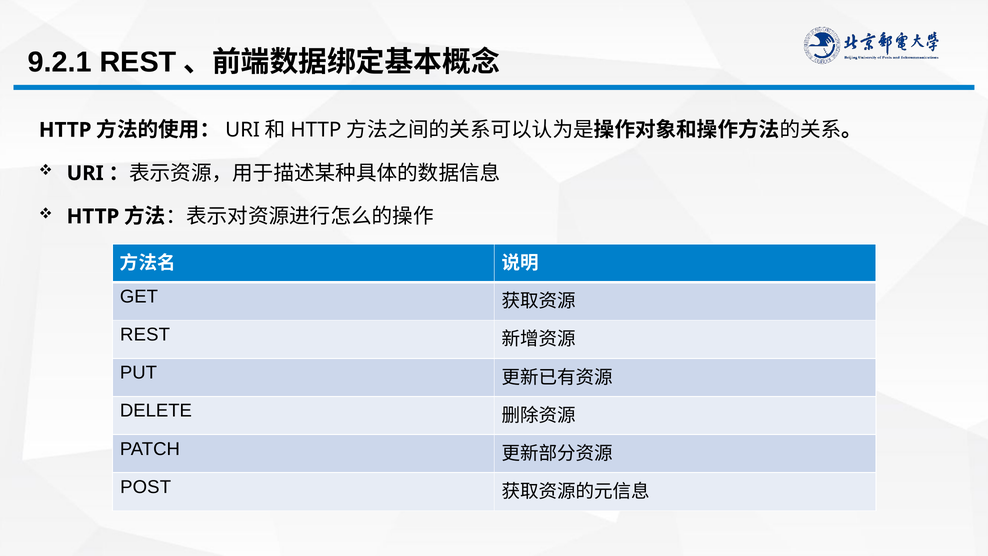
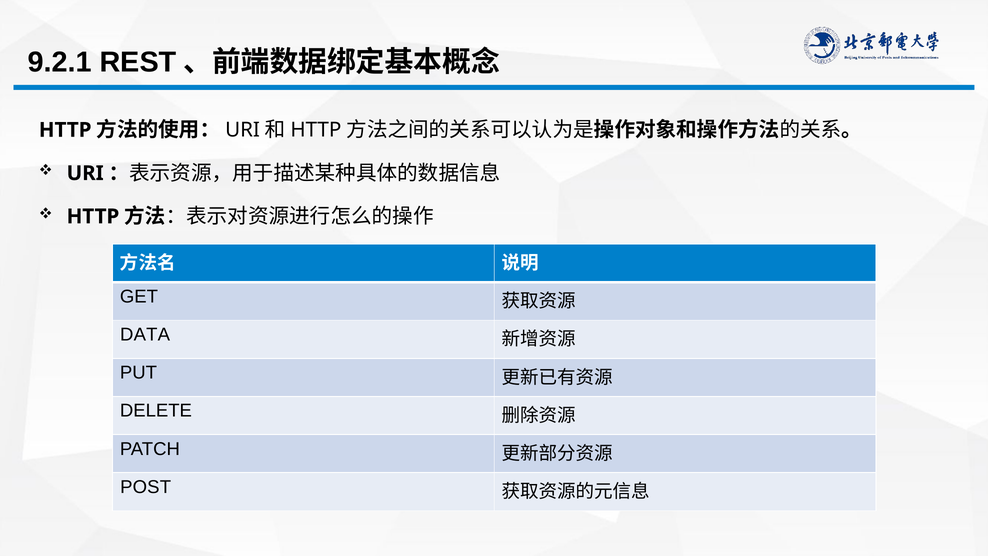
REST: REST -> DATA (145, 335)
